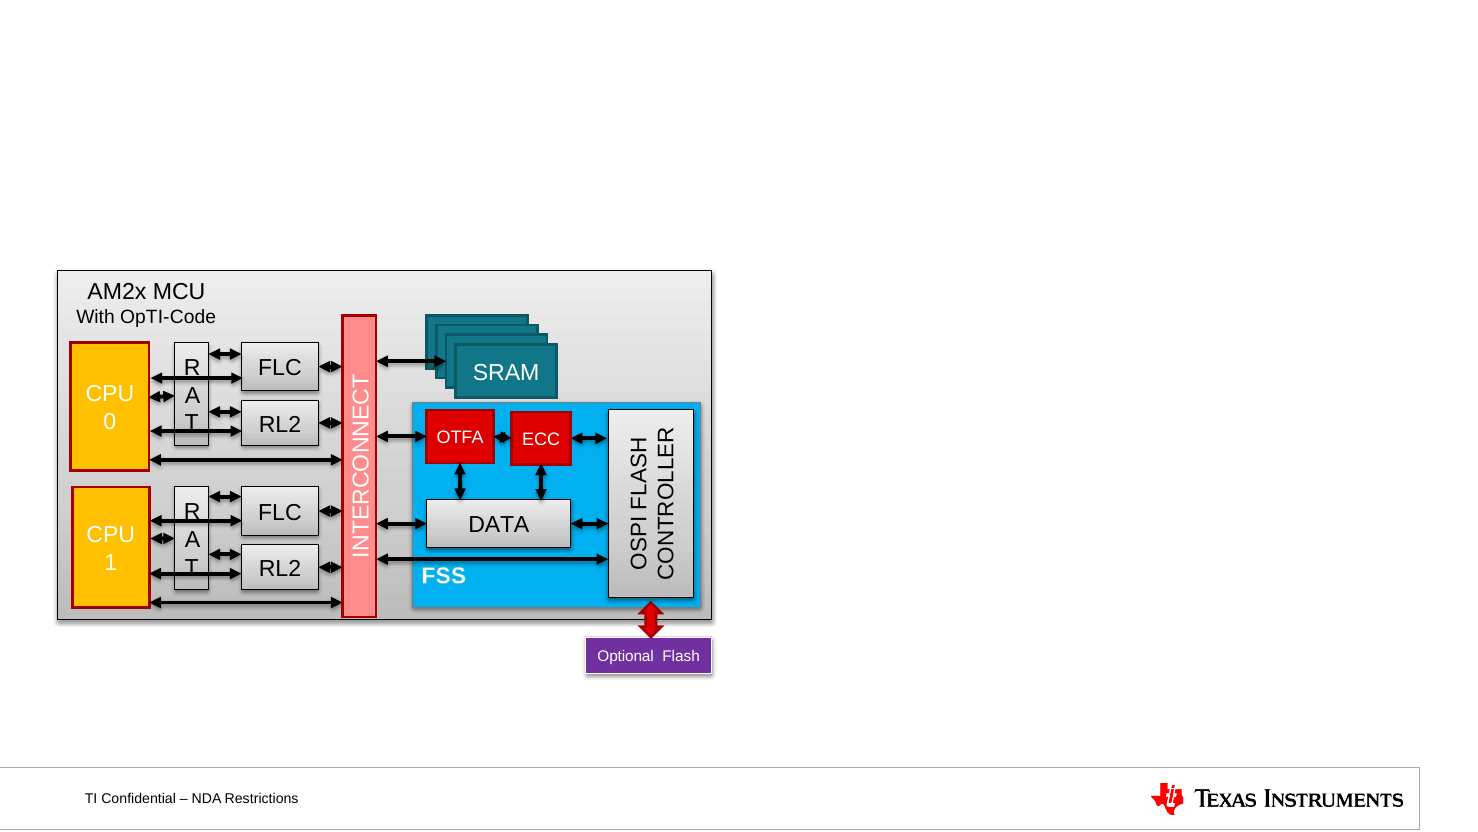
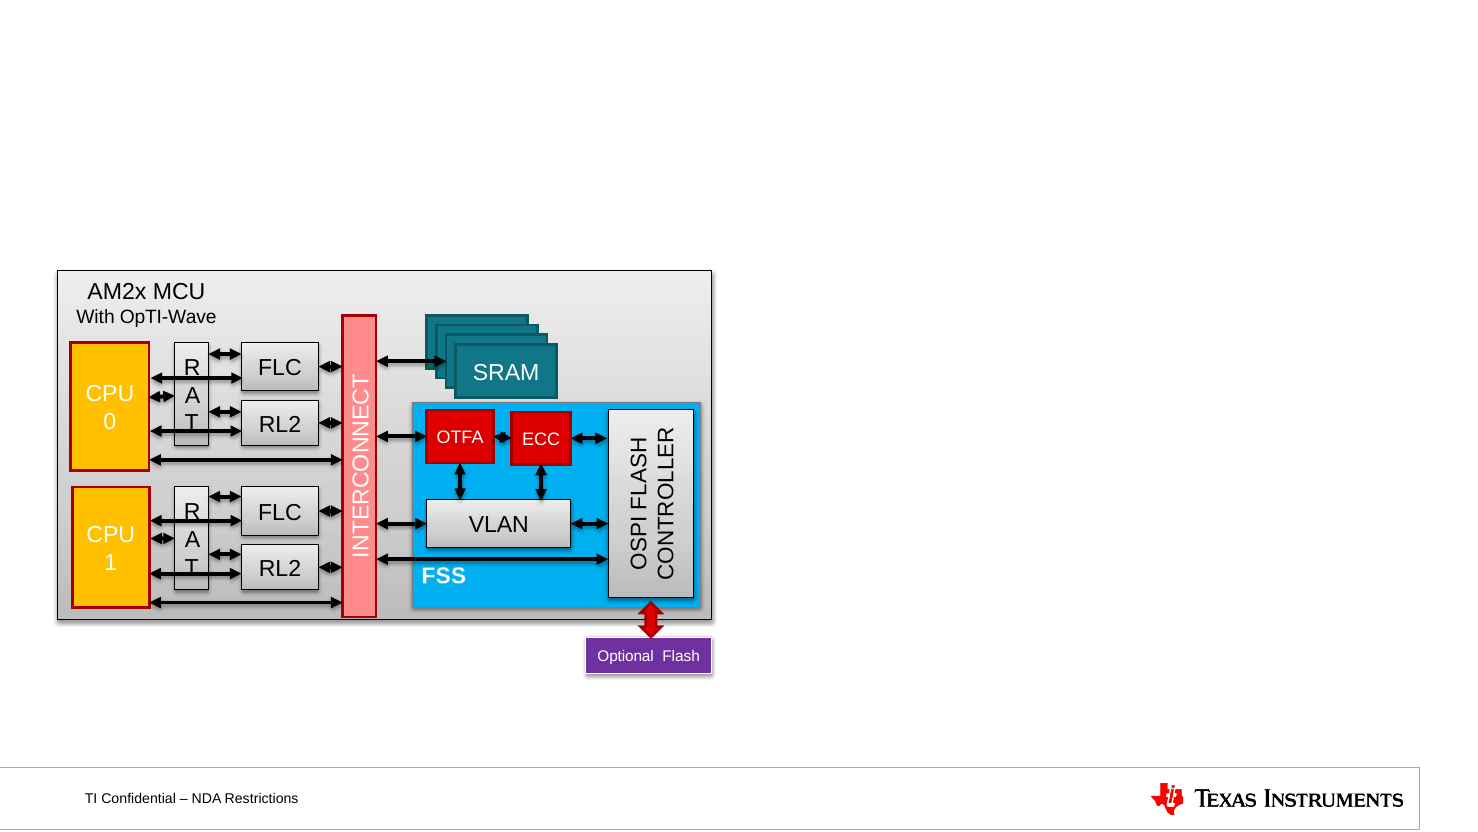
OpTI-Code: OpTI-Code -> OpTI-Wave (168, 317)
DATA: DATA -> VLAN (499, 525)
